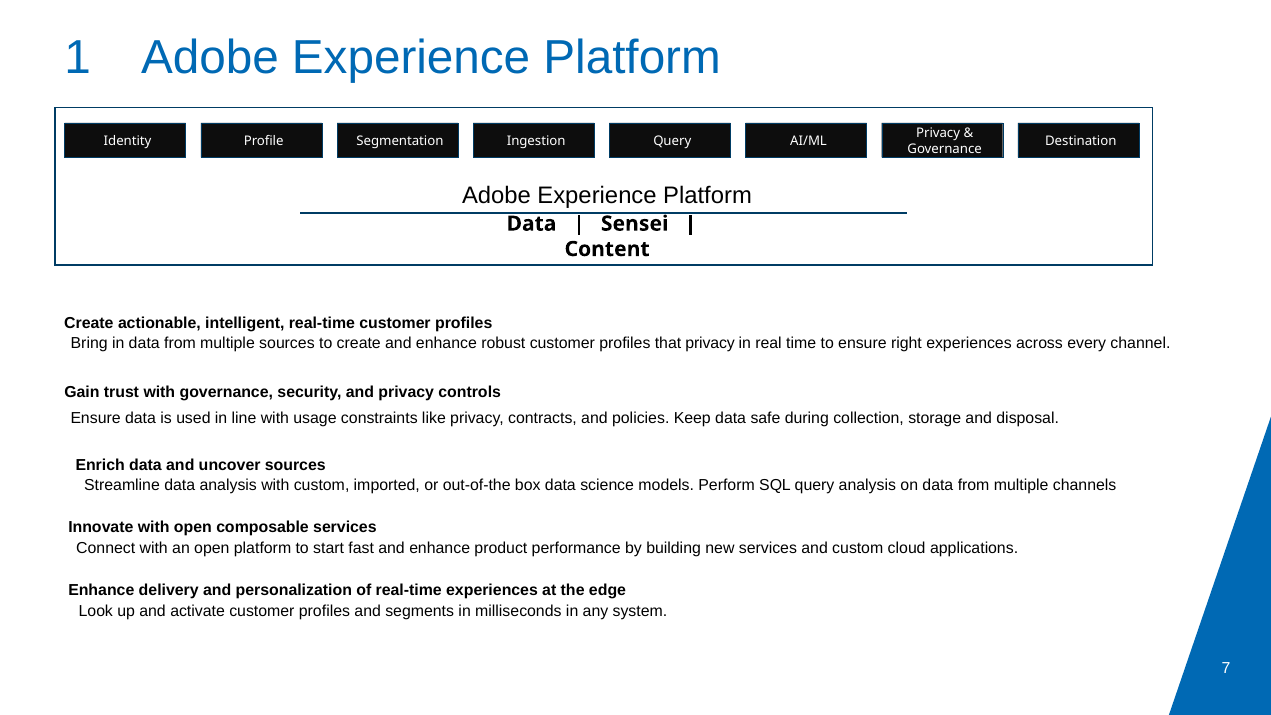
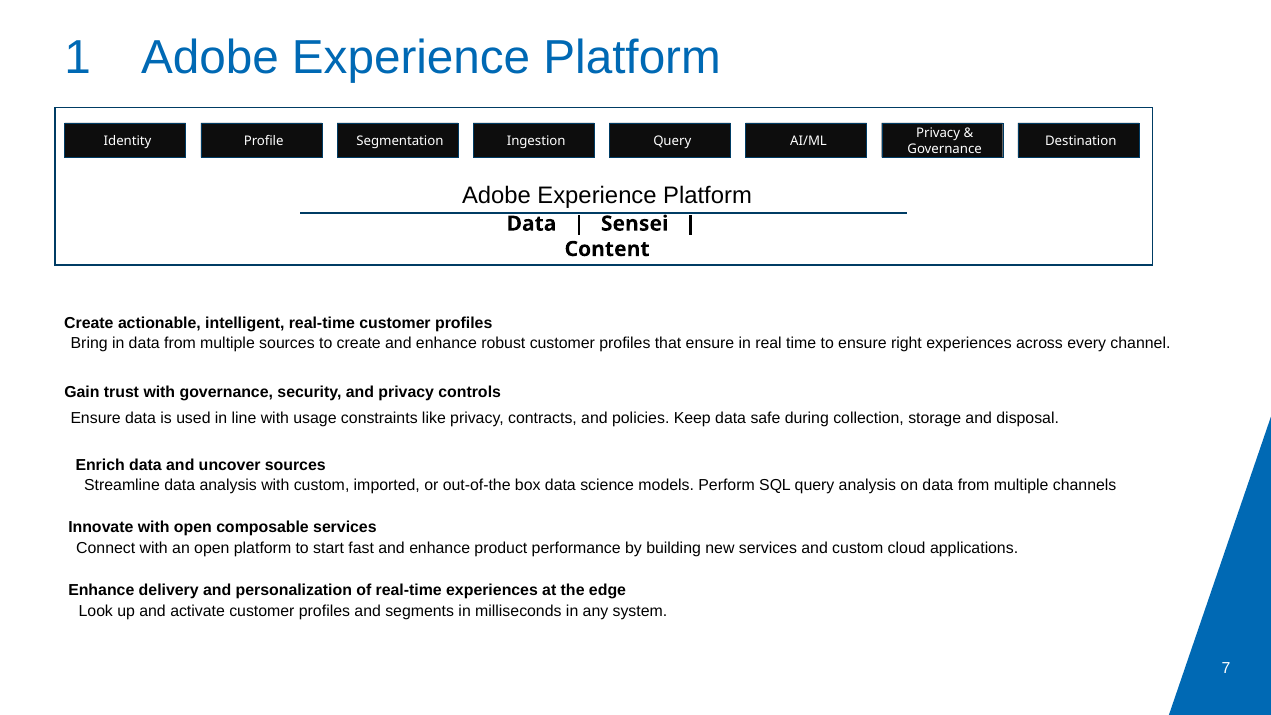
that privacy: privacy -> ensure (710, 344)
